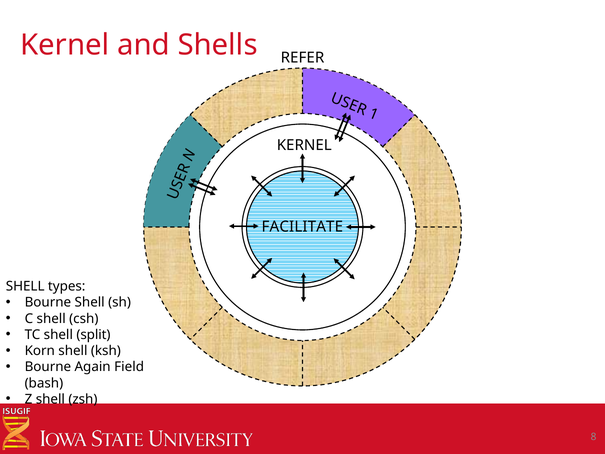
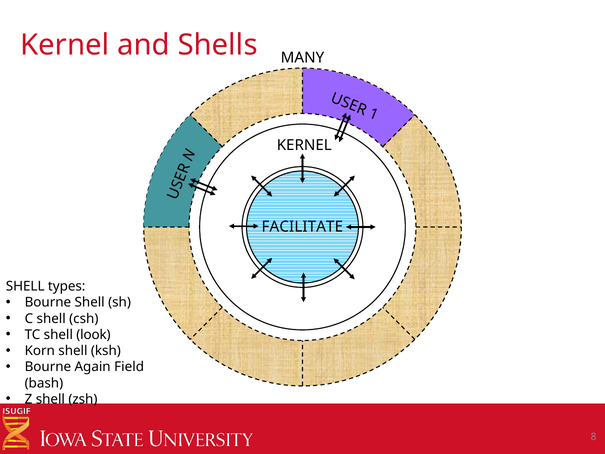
REFER: REFER -> MANY (302, 58)
split: split -> look (93, 335)
